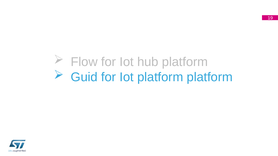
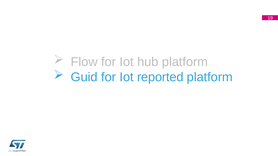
Iot platform: platform -> reported (160, 77)
